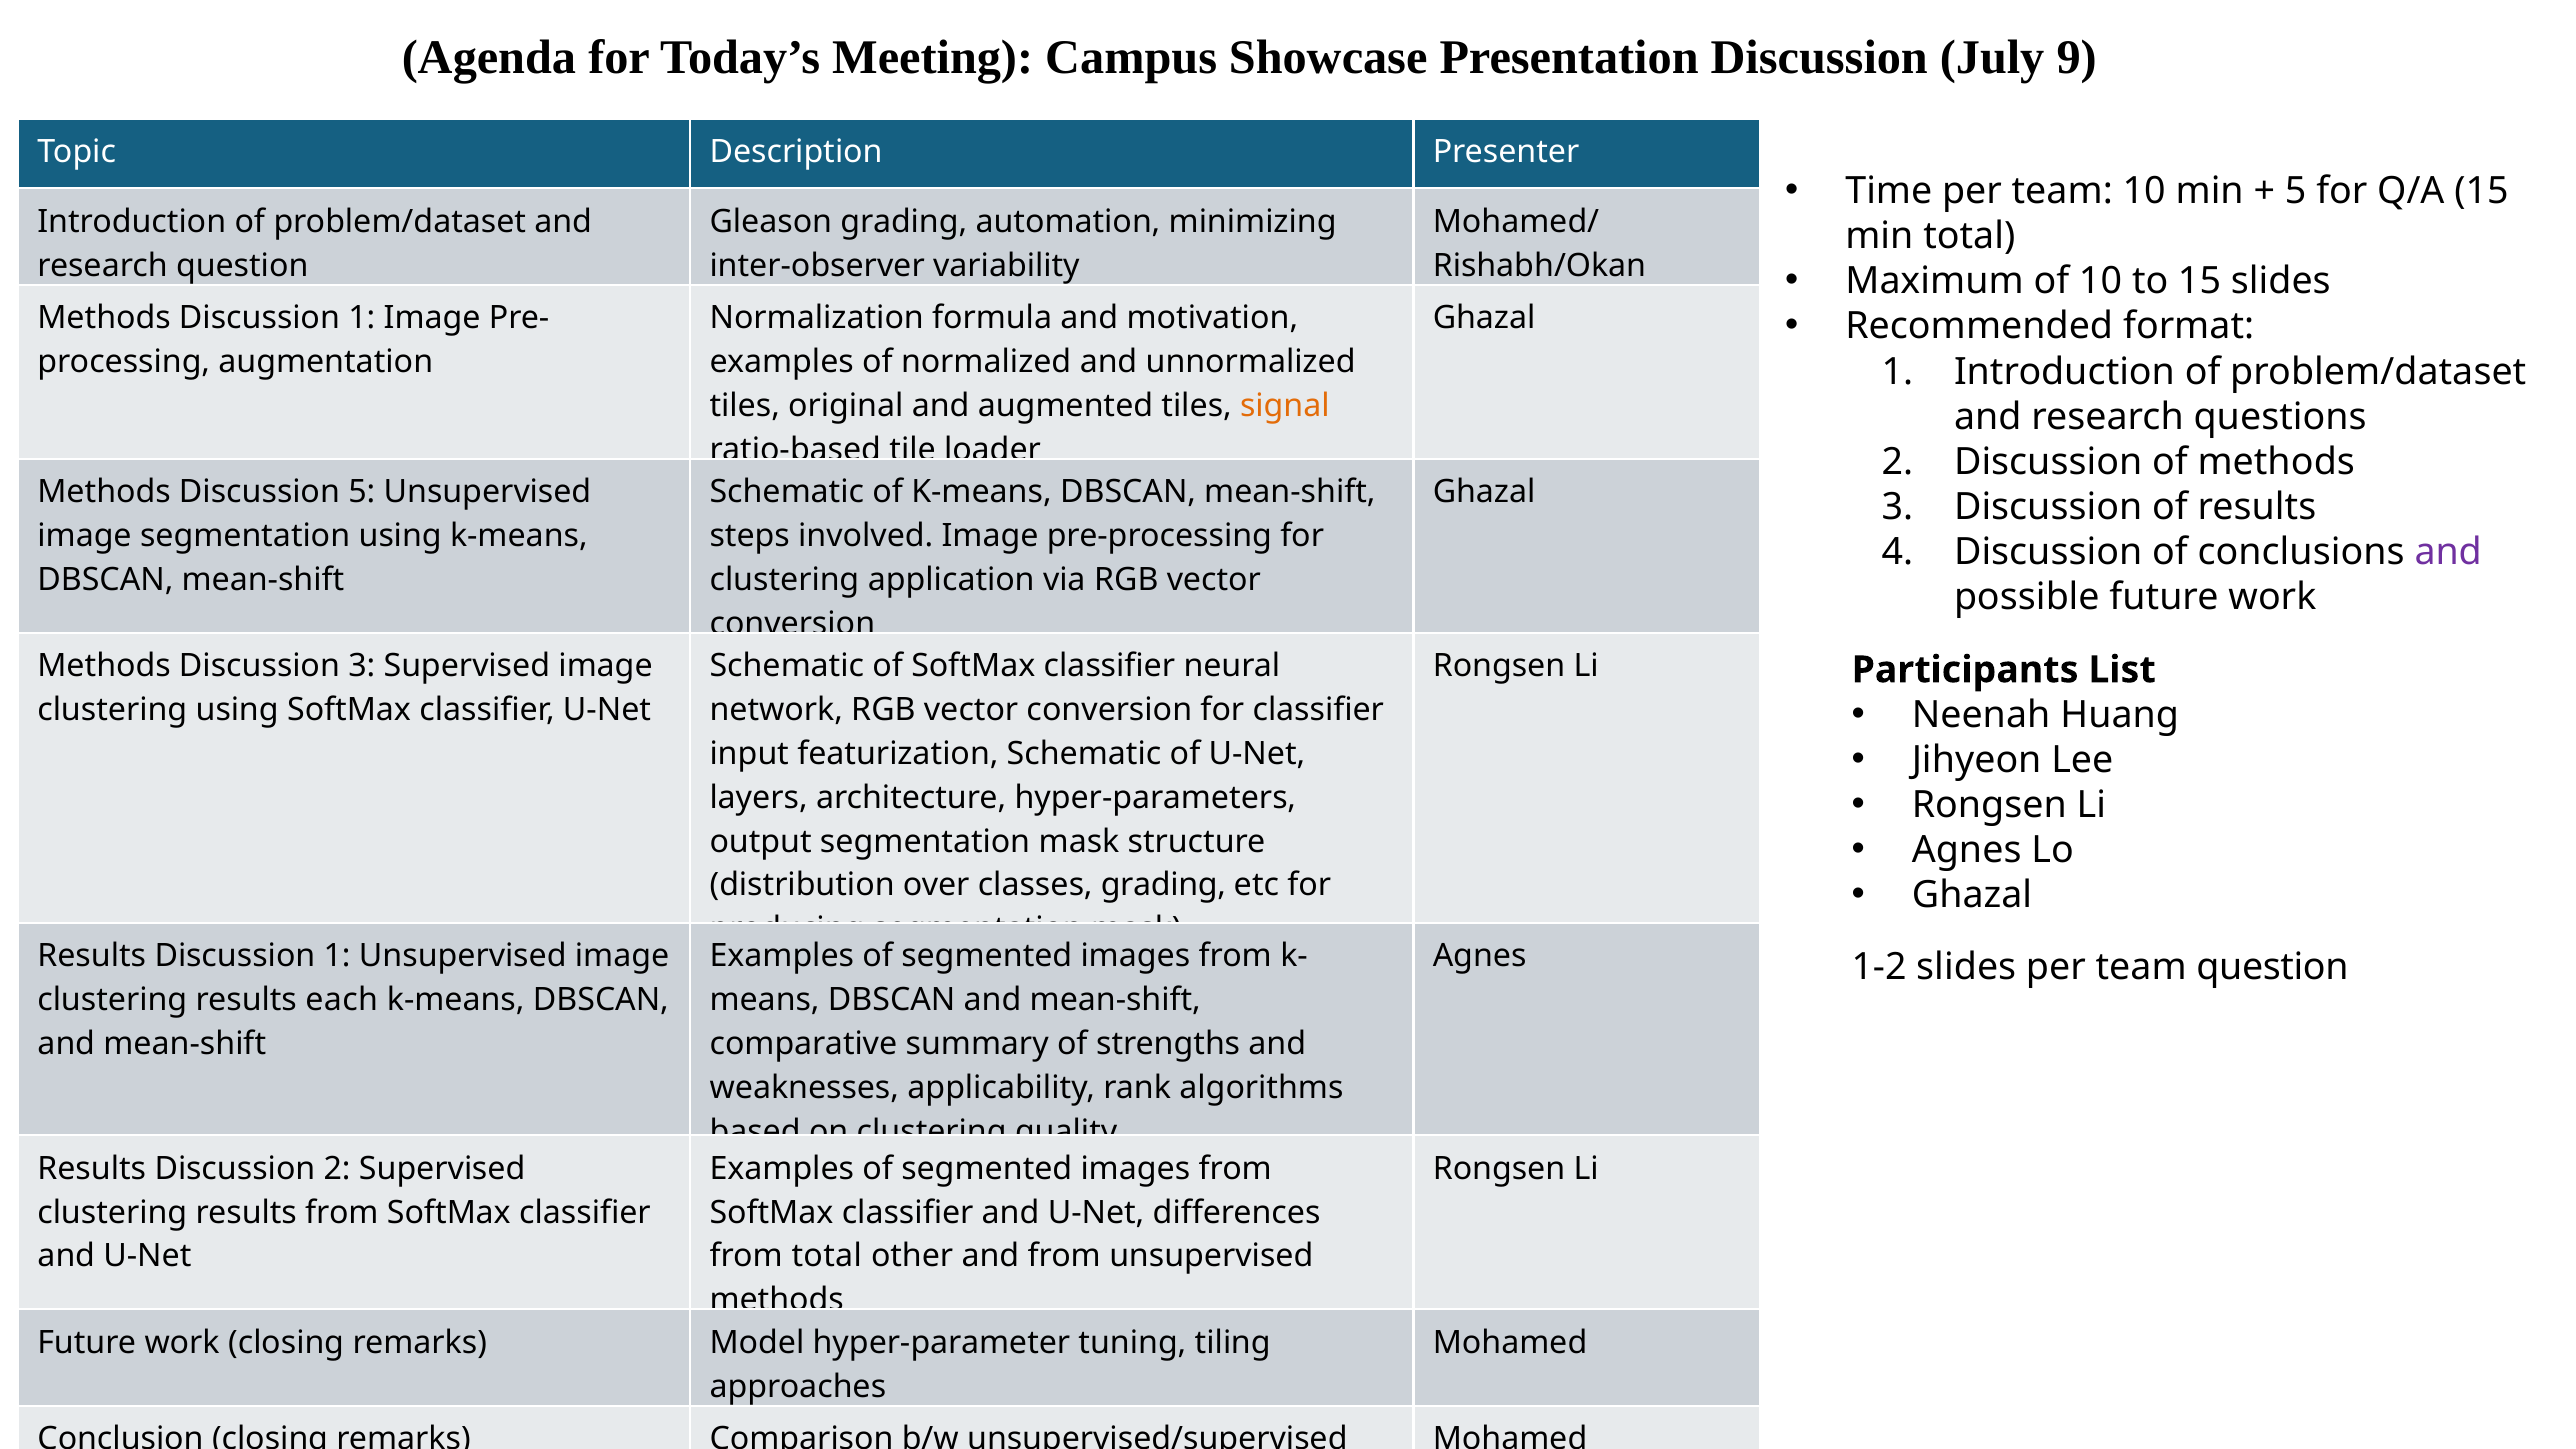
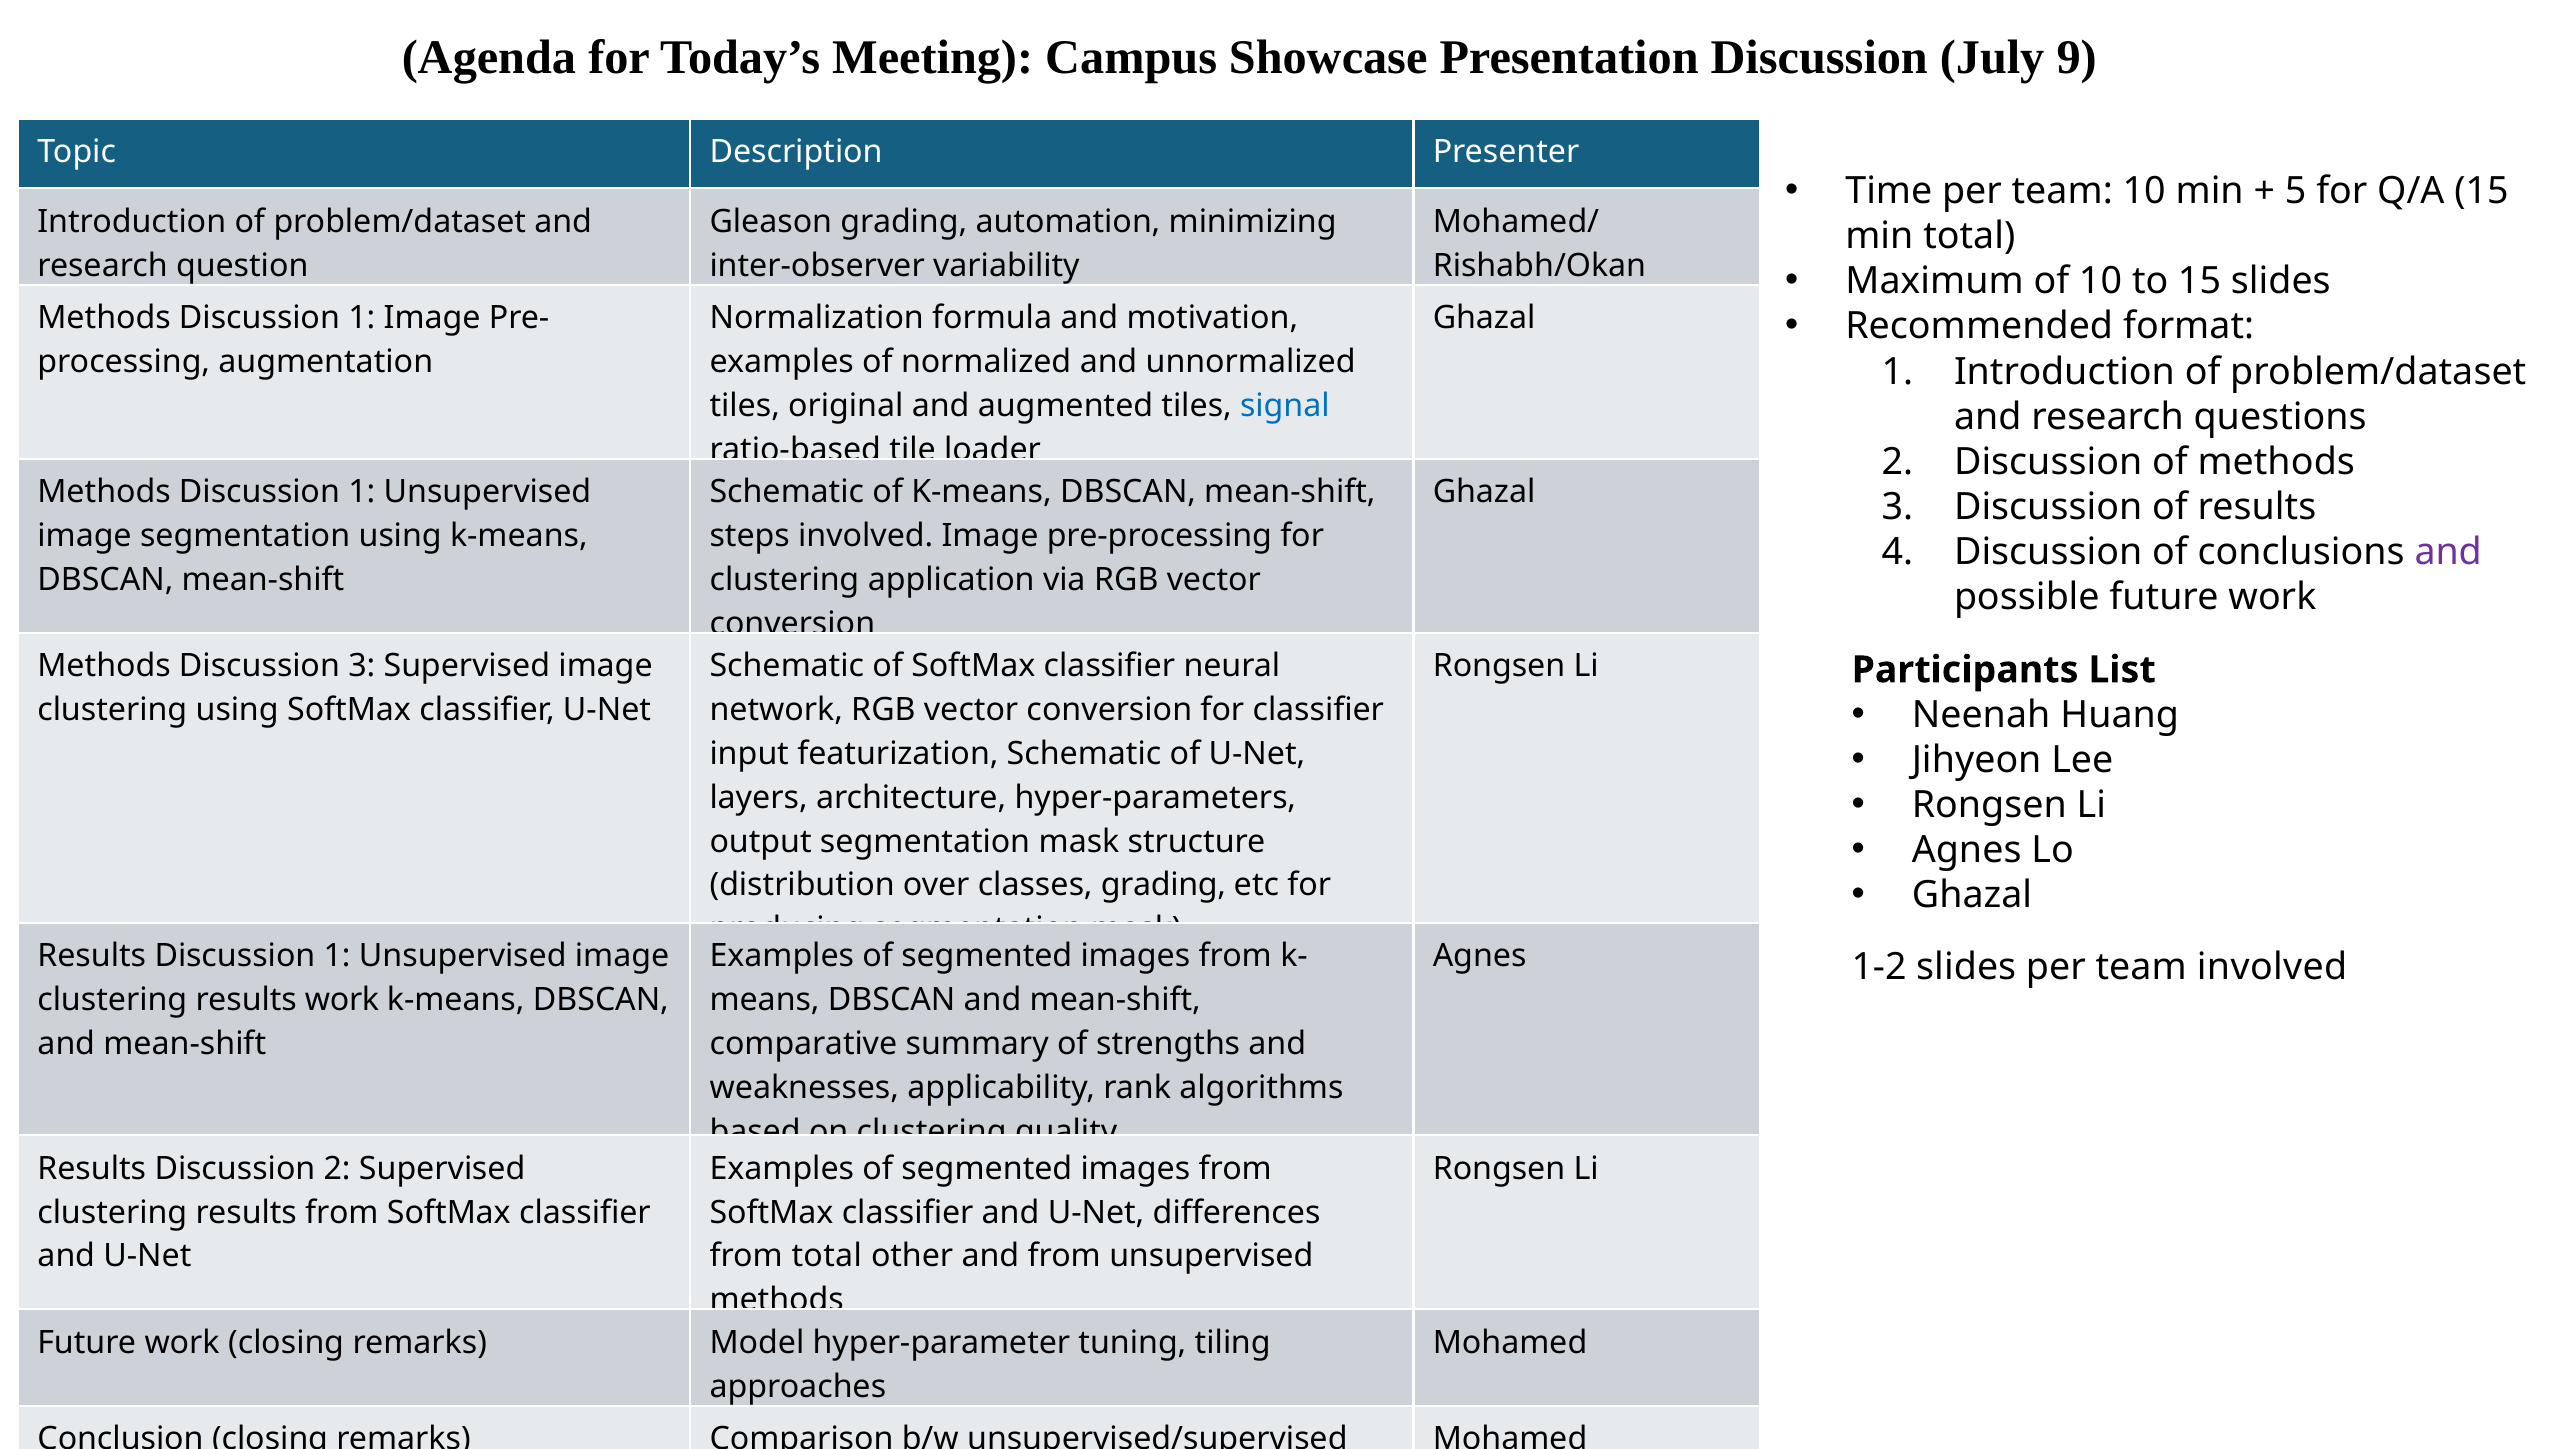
signal colour: orange -> blue (1285, 406)
5: 5 -> 1 (362, 492)
team question: question -> involved (2272, 967)
results each: each -> work (342, 1000)
